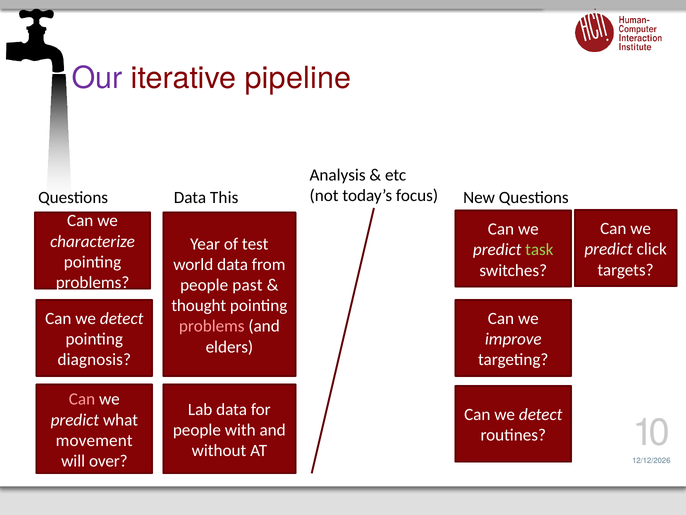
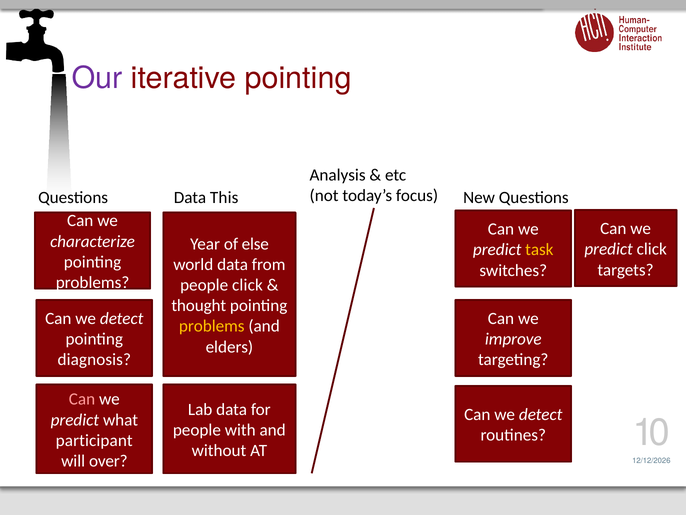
iterative pipeline: pipeline -> pointing (298, 78)
test: test -> else (255, 244)
task colour: light green -> yellow (539, 250)
people past: past -> click (247, 285)
problems colour: pink -> yellow (212, 326)
movement: movement -> participant (94, 440)
